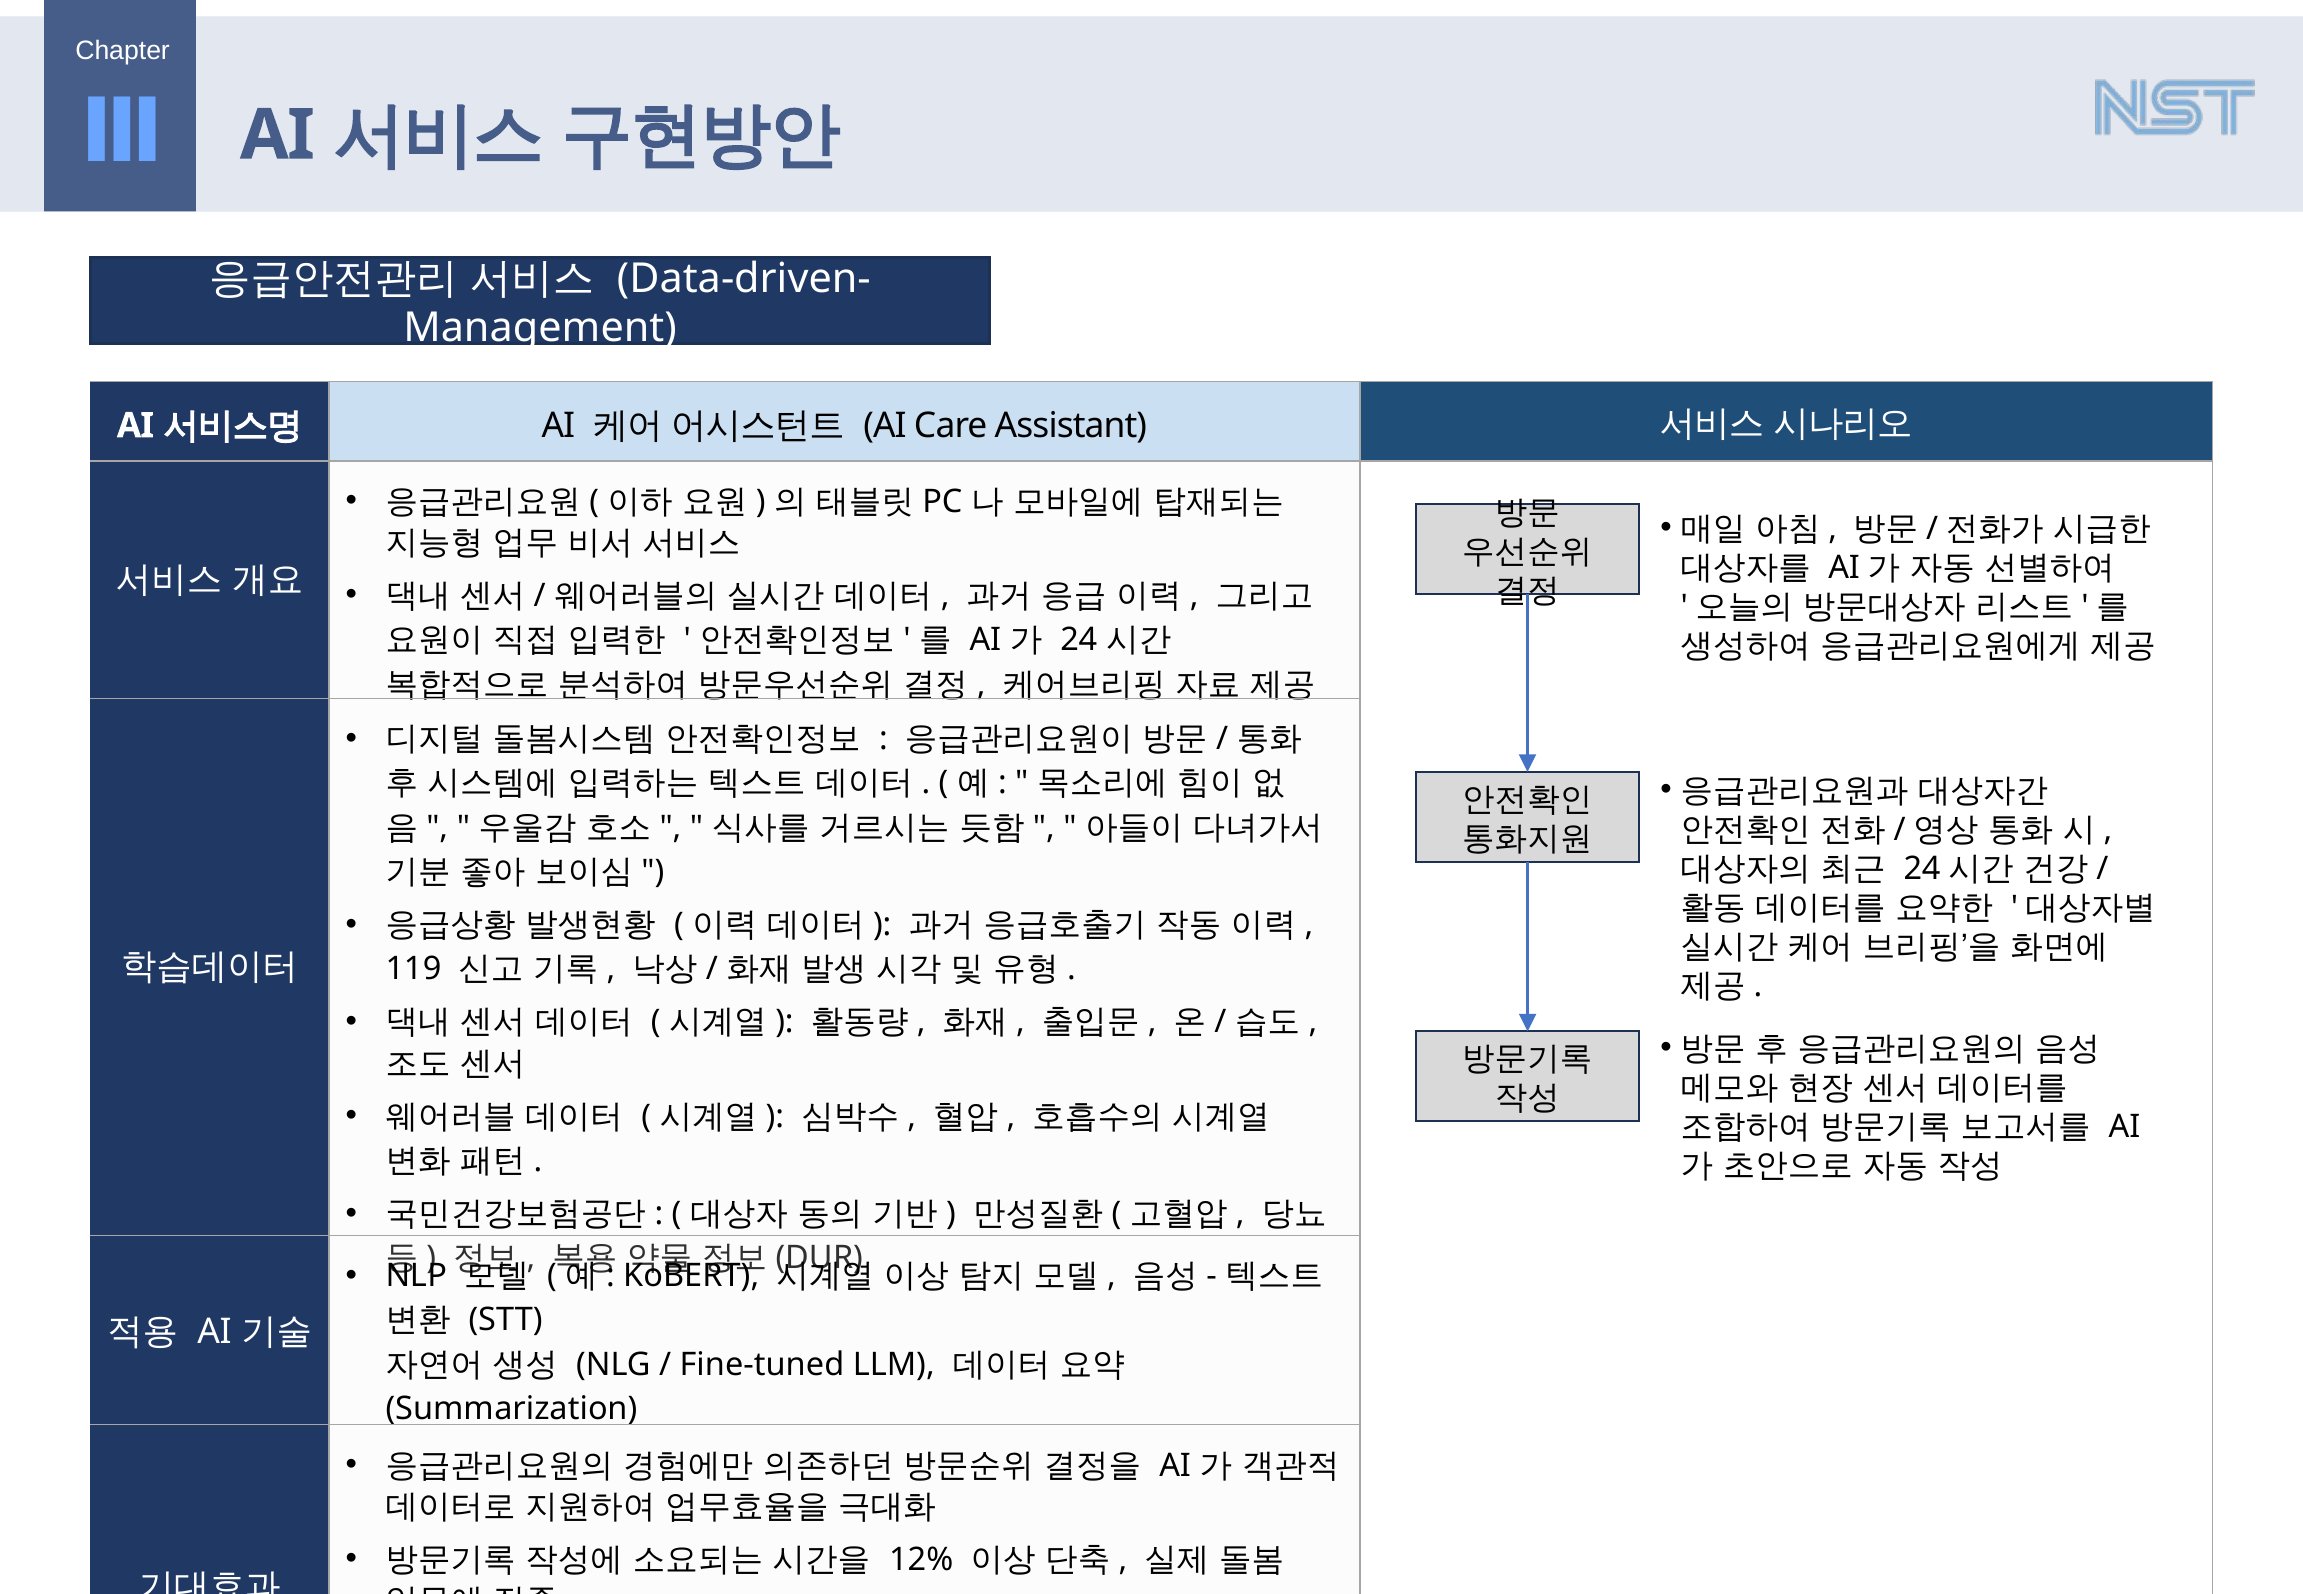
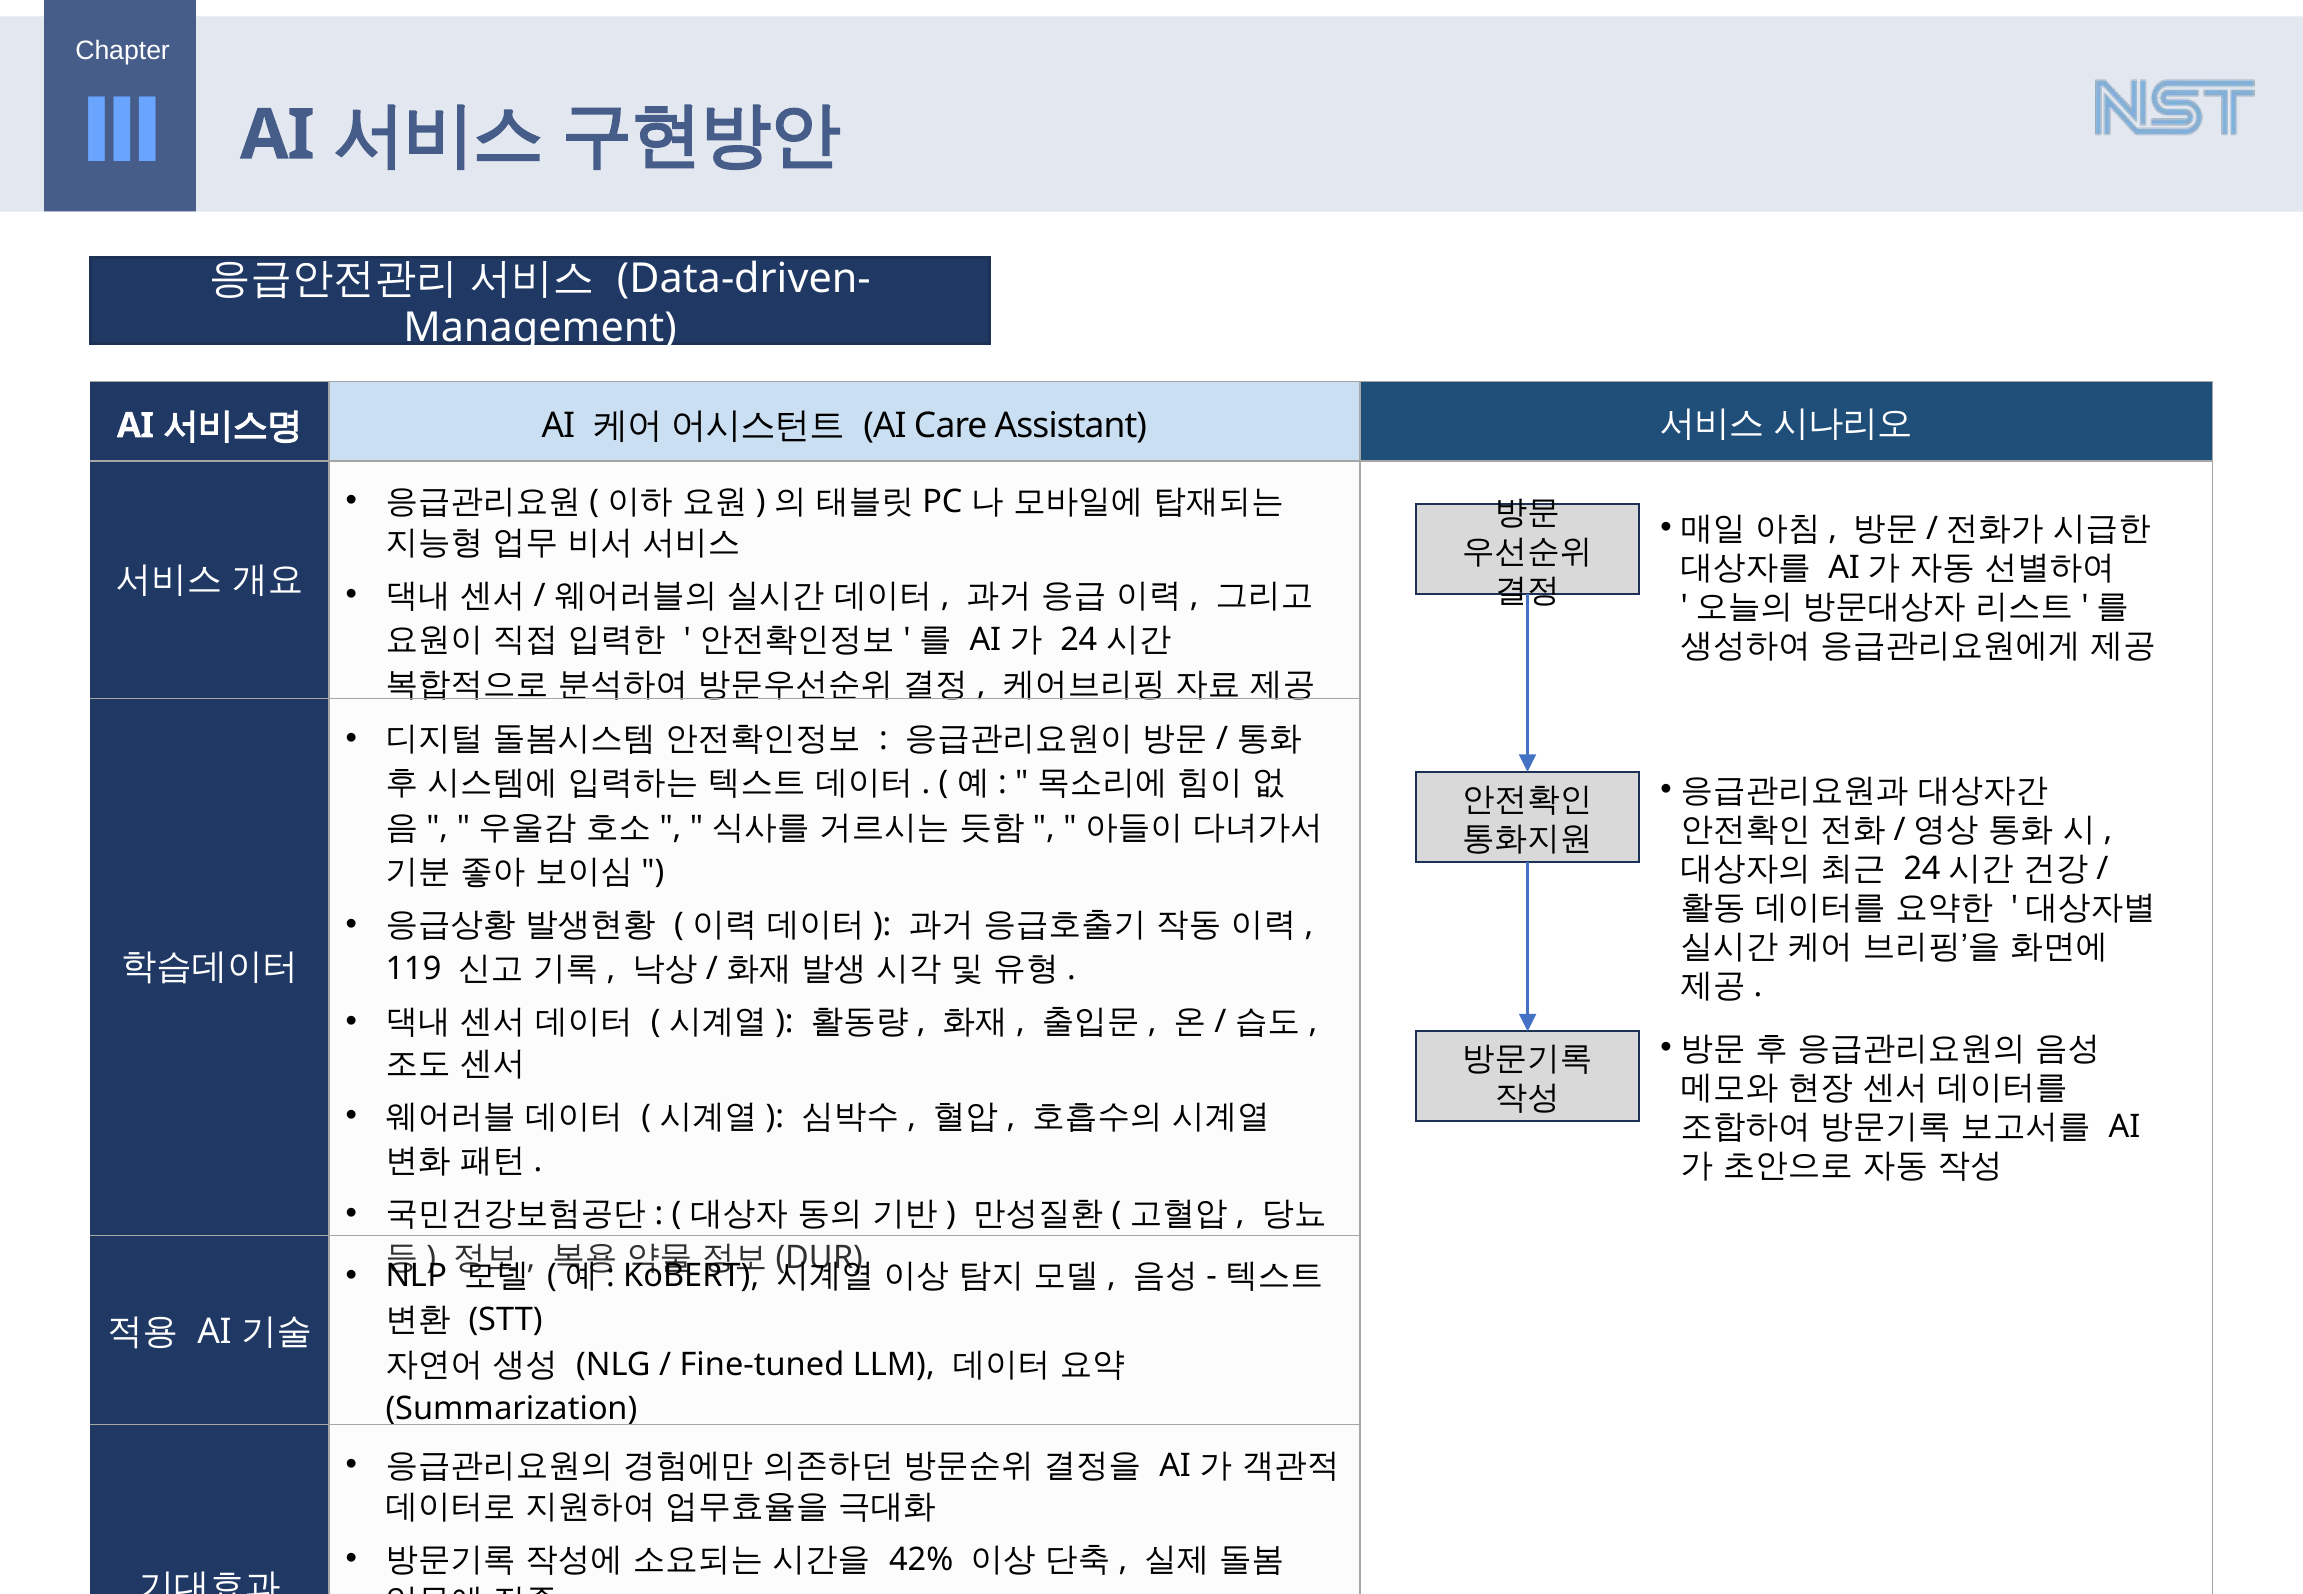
12%: 12% -> 42% (921, 1560)
